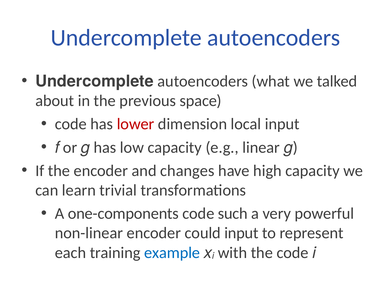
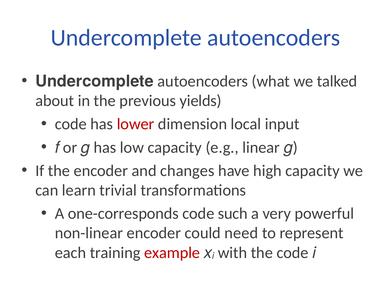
space: space -> yields (201, 101)
one-components: one-components -> one-corresponds (123, 214)
could input: input -> need (241, 233)
example colour: blue -> red (172, 253)
